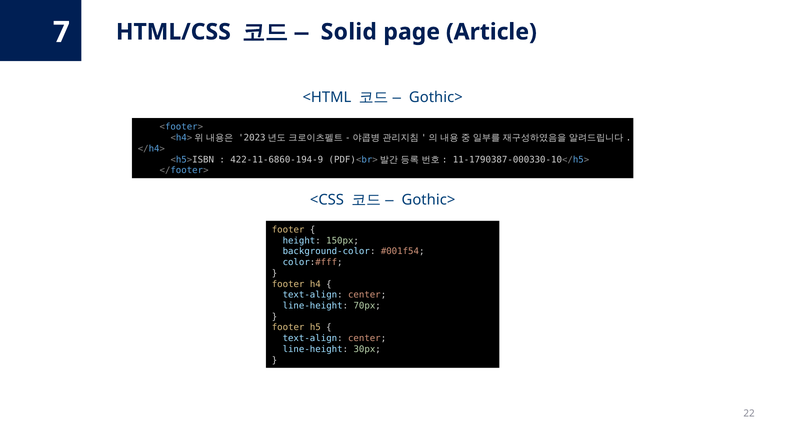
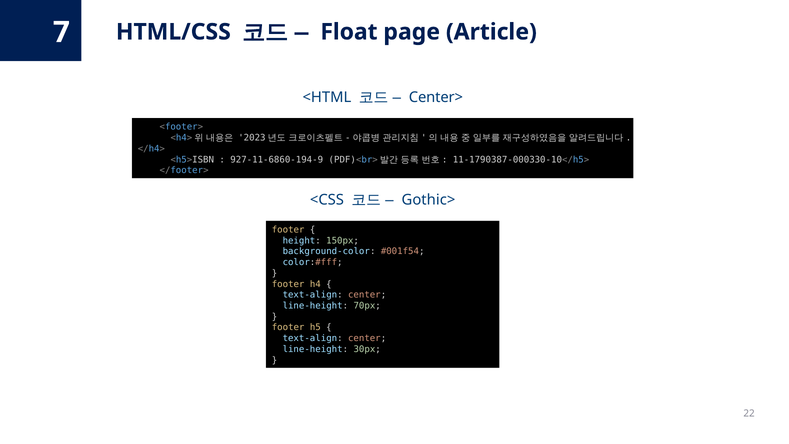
Solid: Solid -> Float (349, 32)
Gothic>: Gothic> -> Center> (436, 97)
422-11-6860-194-9: 422-11-6860-194-9 -> 927-11-6860-194-9 (277, 160)
